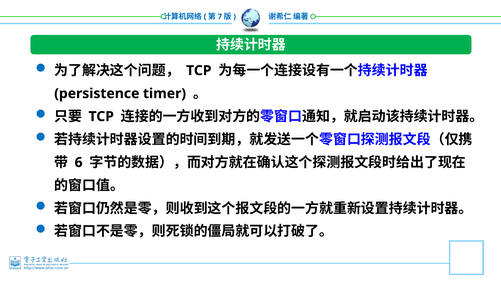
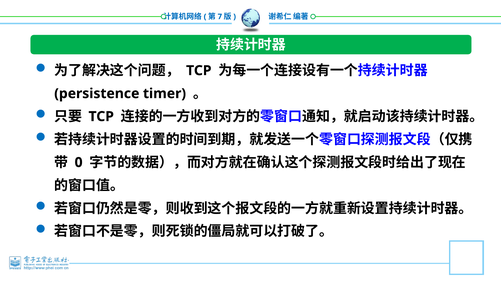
6: 6 -> 0 (79, 162)
